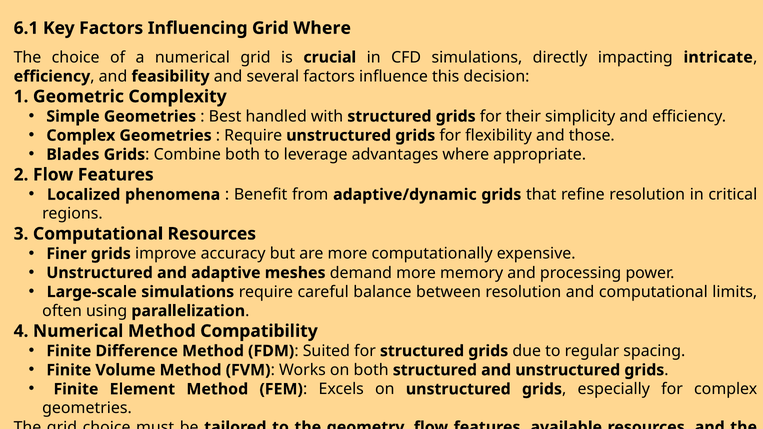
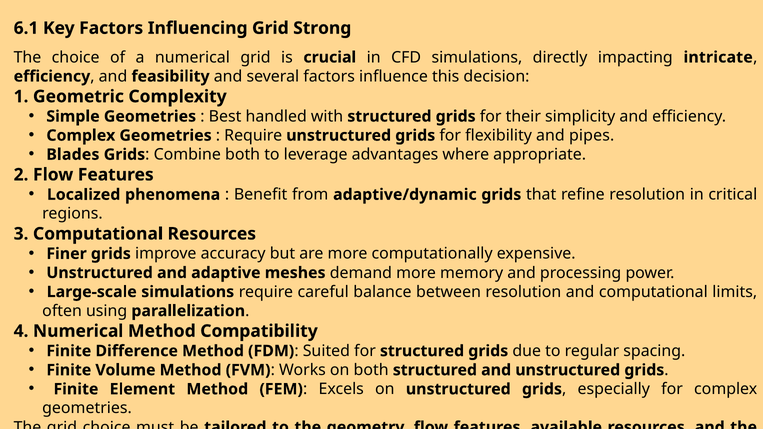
Grid Where: Where -> Strong (322, 28)
those: those -> pipes (592, 136)
